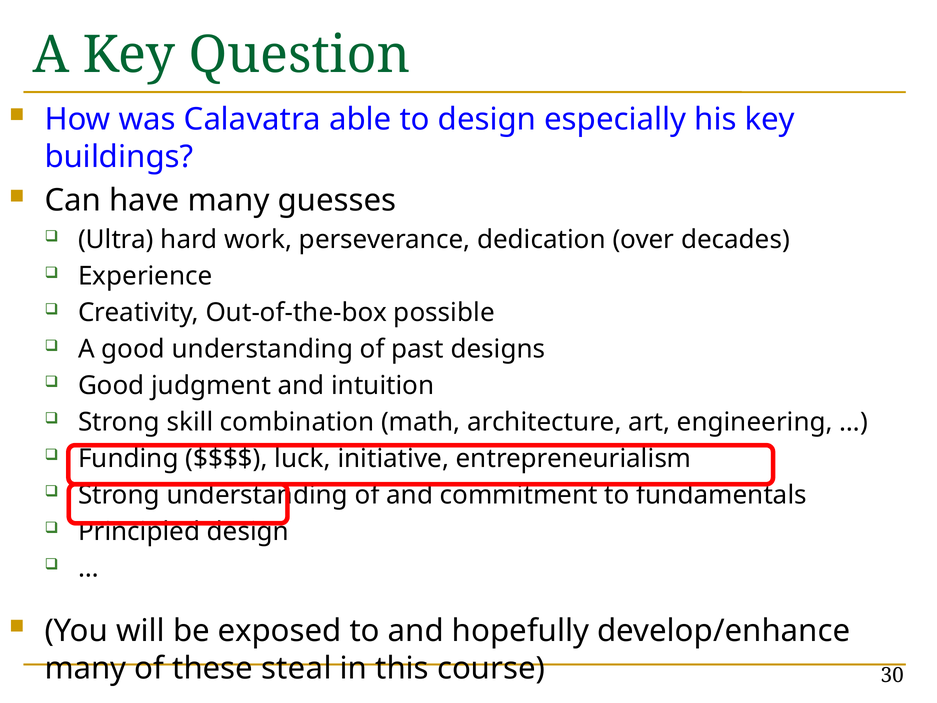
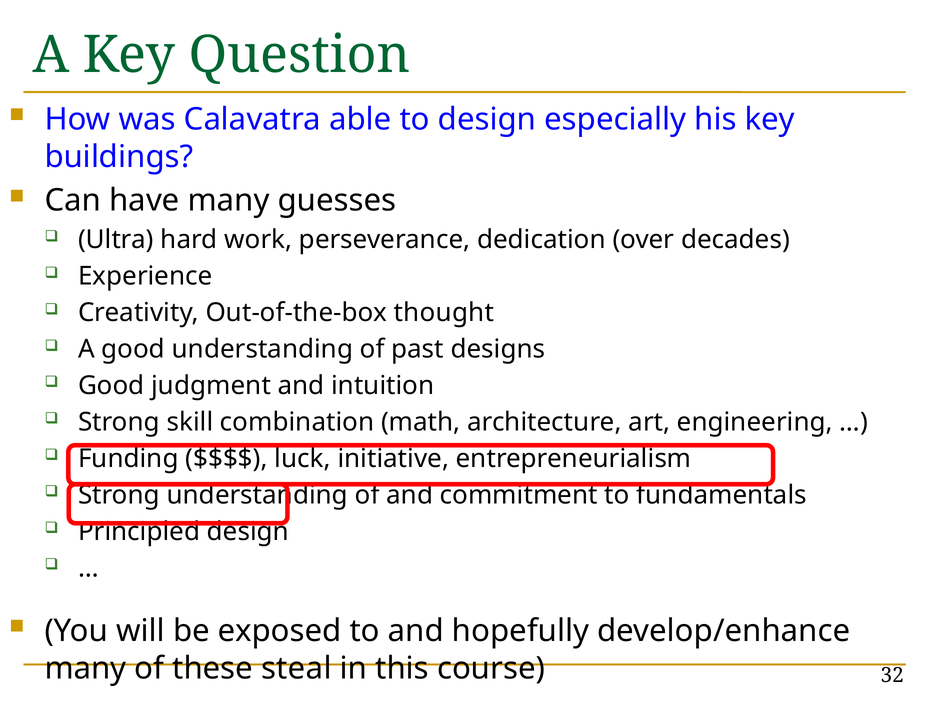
possible: possible -> thought (444, 313)
30: 30 -> 32 (892, 675)
